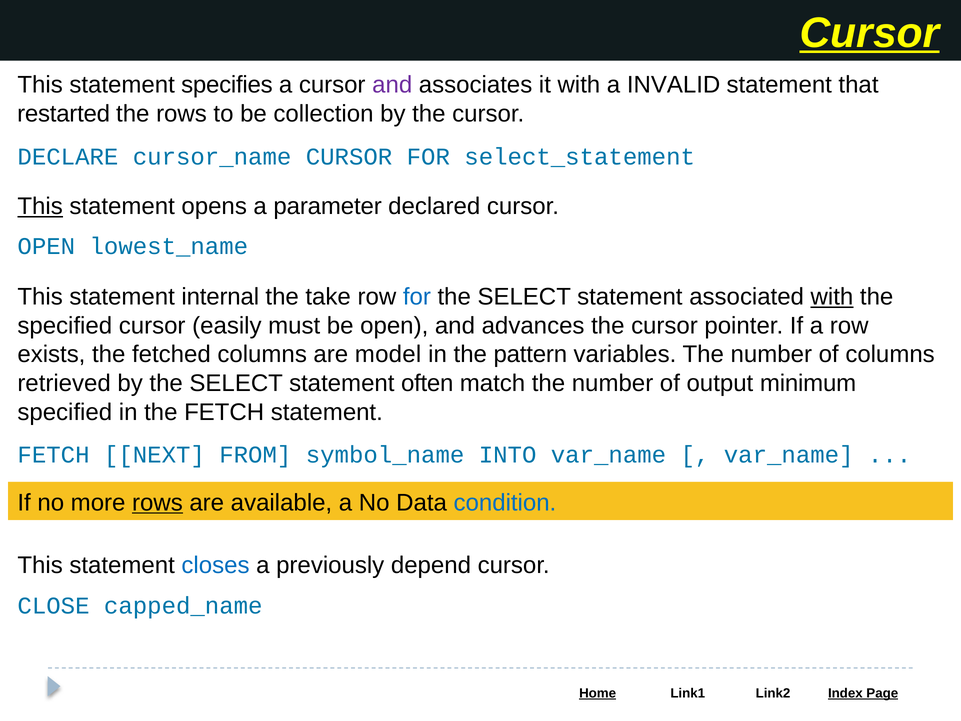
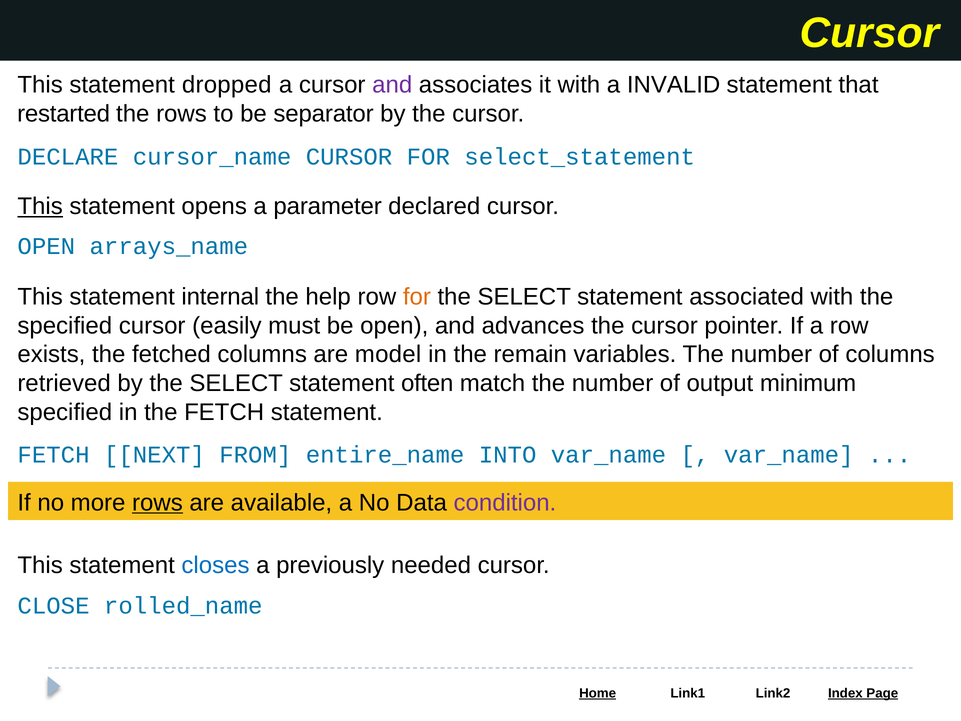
Cursor underline: present -> none (870, 33)
specifies: specifies -> dropped (227, 85)
collection: collection -> separator (324, 114)
lowest_name: lowest_name -> arrays_name (169, 246)
take: take -> help (328, 297)
for colour: blue -> orange (417, 297)
with underline: present -> none (832, 297)
pattern: pattern -> remain (530, 354)
symbol_name: symbol_name -> entire_name (385, 454)
condition colour: blue -> purple (505, 502)
depend: depend -> needed (431, 565)
capped_name: capped_name -> rolled_name (183, 605)
